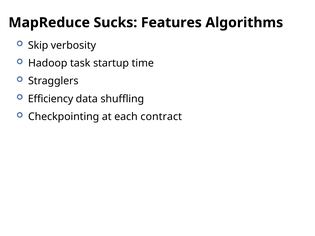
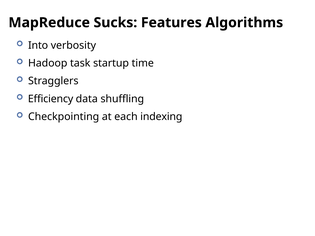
Skip: Skip -> Into (38, 45)
contract: contract -> indexing (161, 117)
